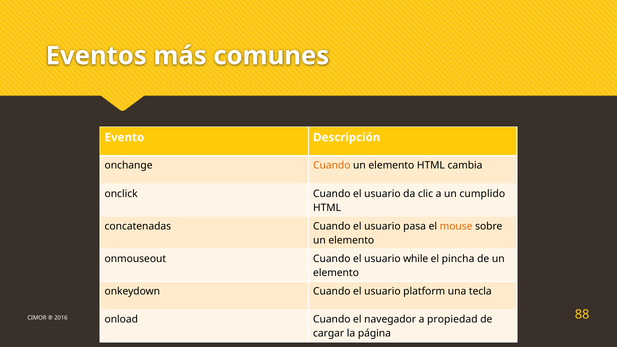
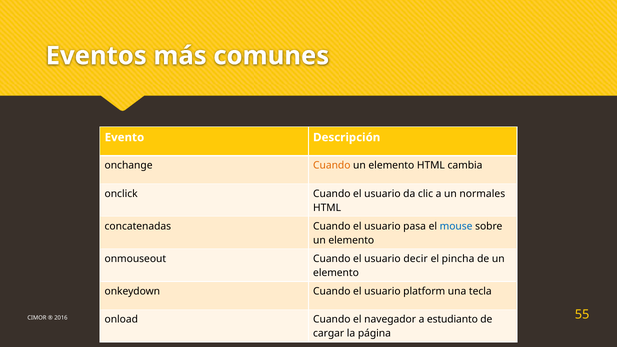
cumplido: cumplido -> normales (482, 194)
mouse colour: orange -> blue (456, 226)
while: while -> decir (416, 259)
88: 88 -> 55 (582, 315)
propiedad: propiedad -> estudianto (452, 320)
